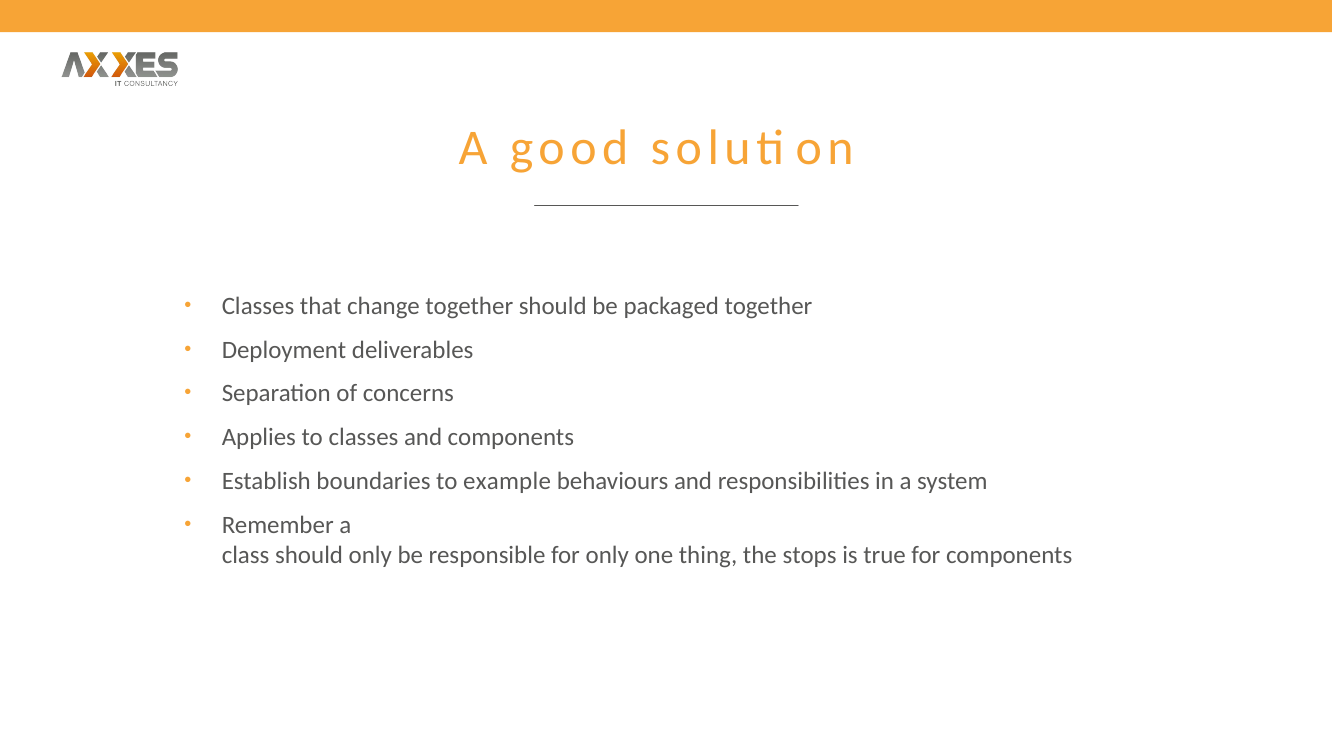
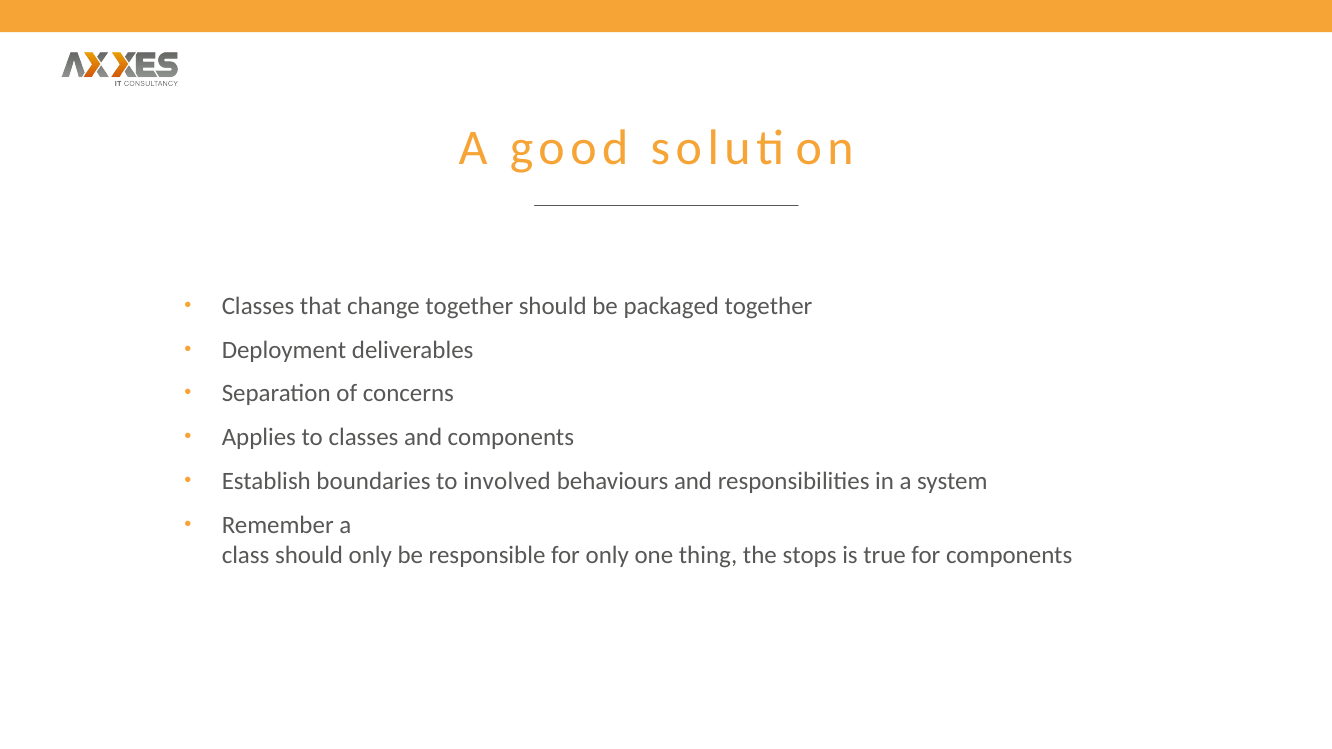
example: example -> involved (507, 482)
